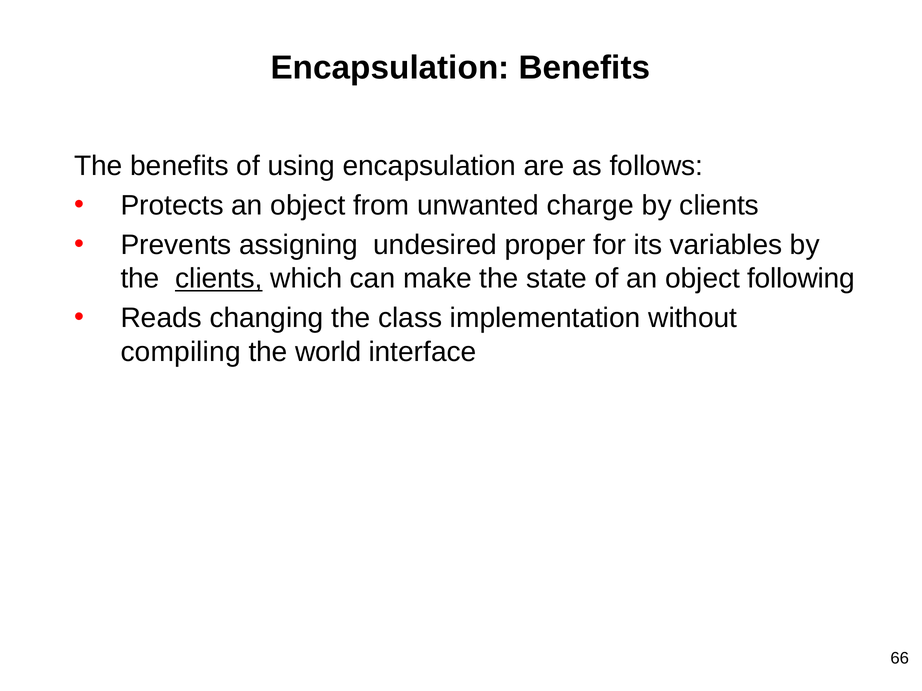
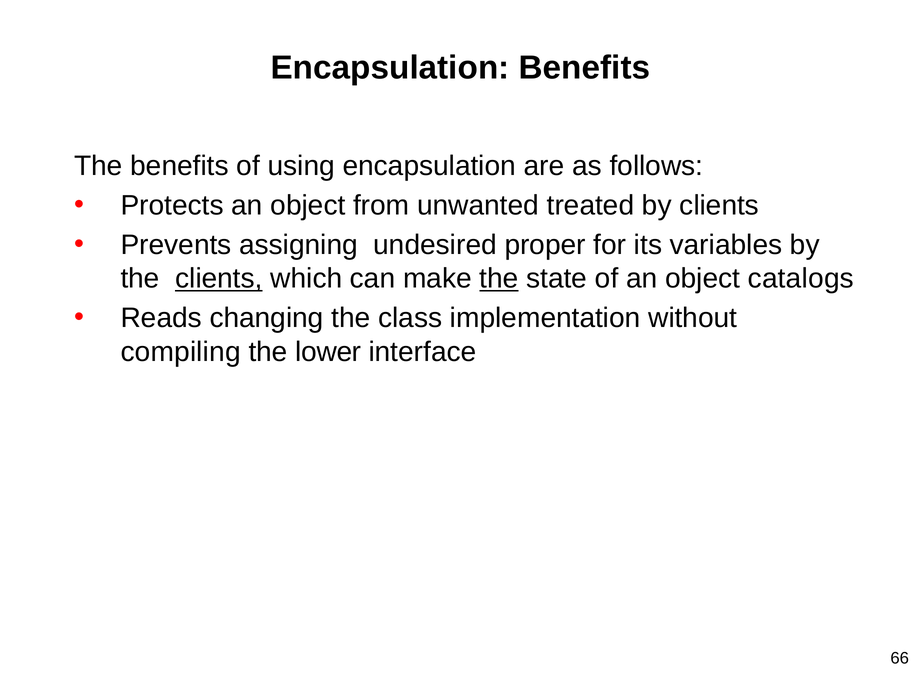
charge: charge -> treated (591, 206)
the underline: none -> present (499, 279)
following: following -> catalogs (801, 279)
world: world -> lower (328, 352)
